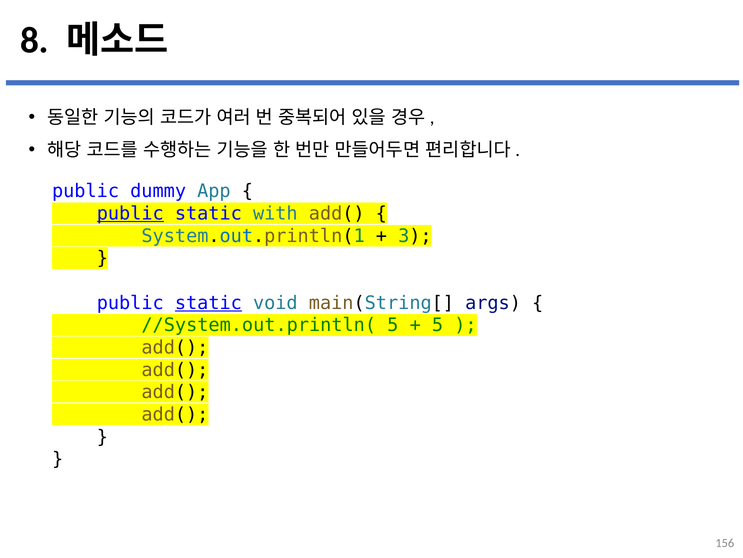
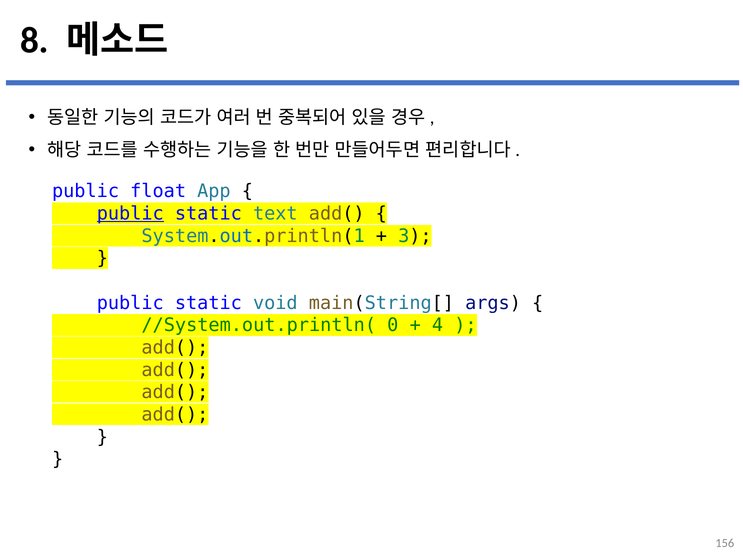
dummy: dummy -> float (158, 191)
with: with -> text (275, 213)
static underline: present -> none (208, 303)
//System.out.println( 5: 5 -> 0 (393, 325)
5: 5 -> 4 (438, 325)
